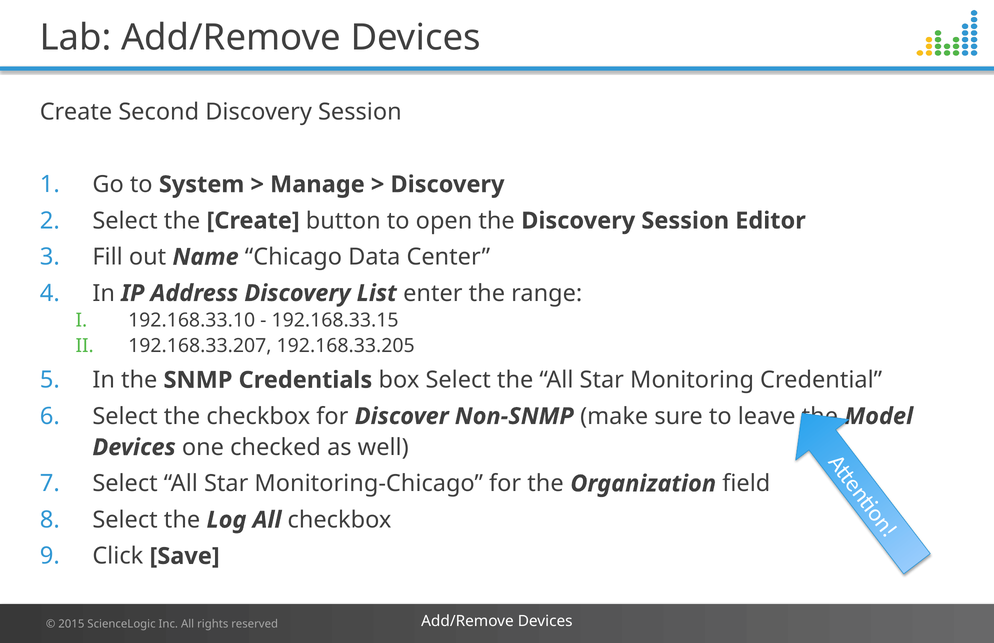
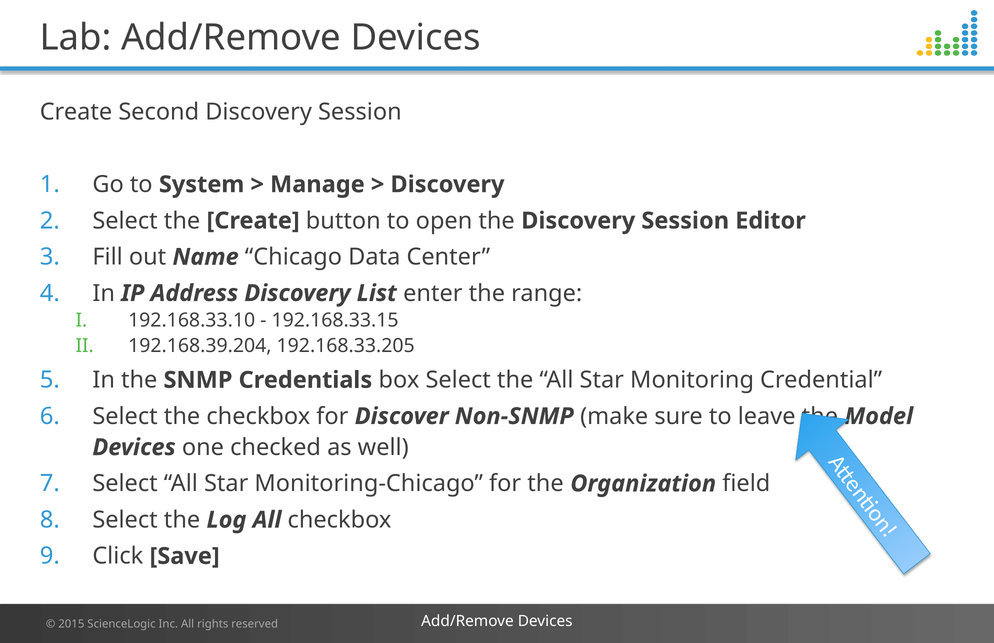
192.168.33.207: 192.168.33.207 -> 192.168.39.204 (200, 346)
